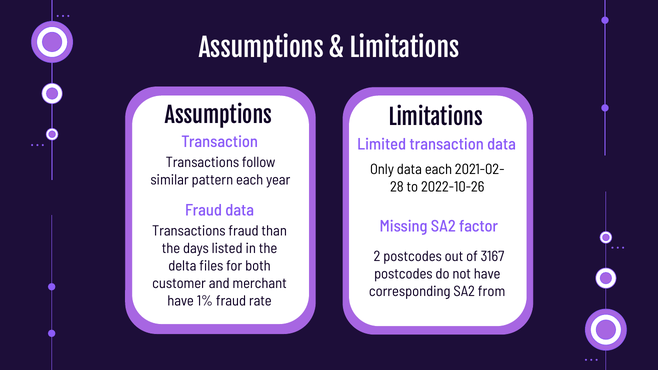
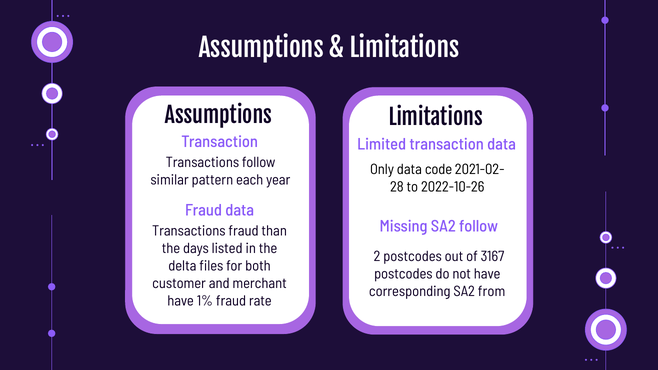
data each: each -> code (439, 169)
SA2 factor: factor -> follow (479, 226)
